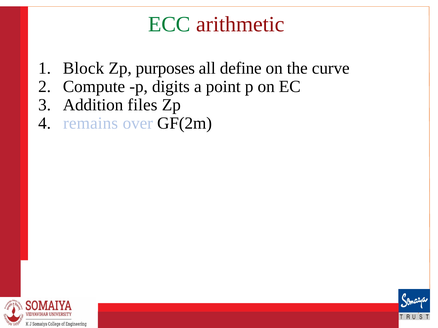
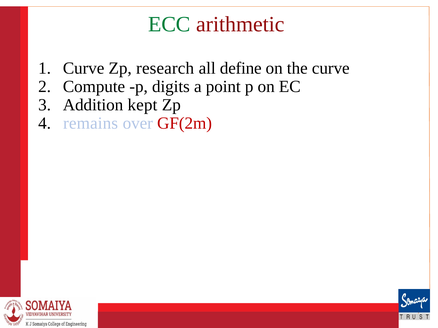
Block: Block -> Curve (84, 68)
purposes: purposes -> research (165, 68)
files: files -> kept (142, 105)
GF(2m colour: black -> red (185, 123)
